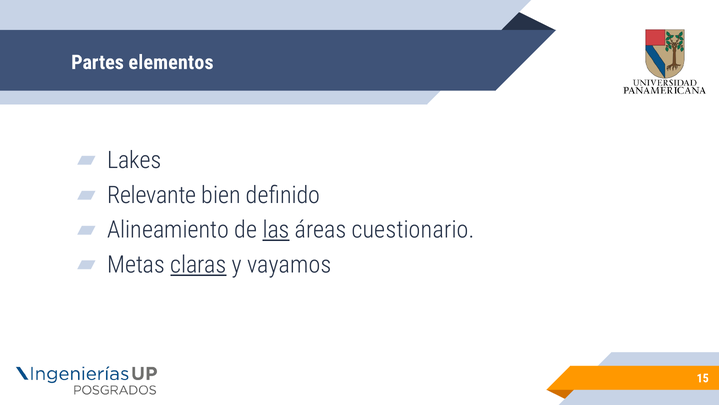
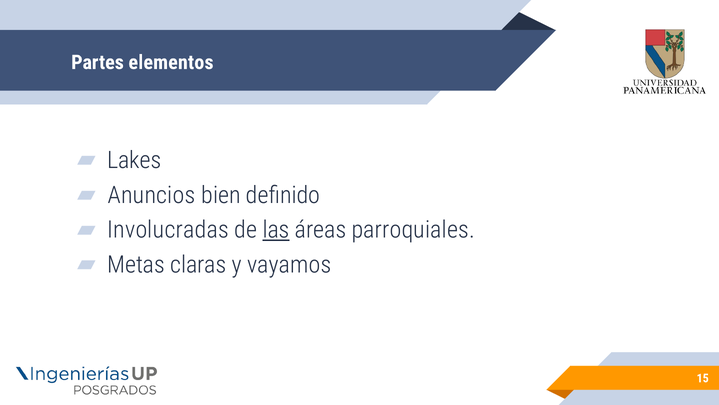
Relevante: Relevante -> Anuncios (152, 195)
Alineamiento: Alineamiento -> Involucradas (168, 230)
cuestionario: cuestionario -> parroquiales (413, 230)
claras underline: present -> none (198, 264)
